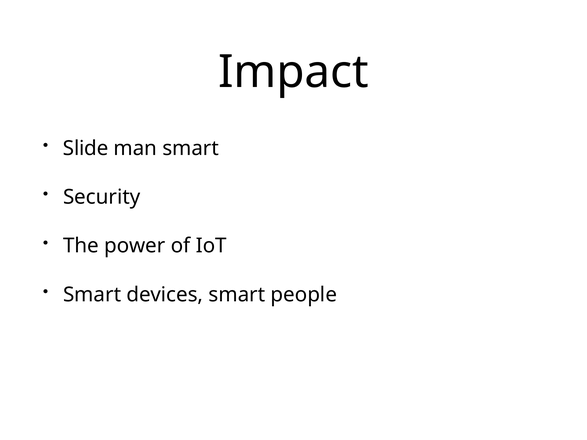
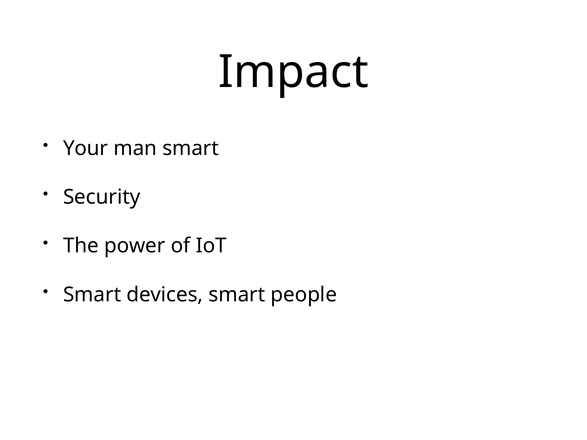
Slide: Slide -> Your (86, 148)
